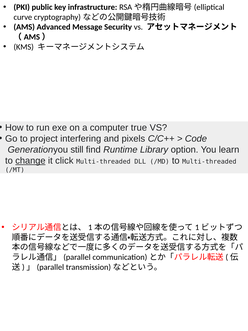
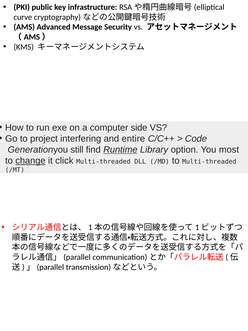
true: true -> side (139, 127)
pixels: pixels -> entire (133, 138)
Runtime underline: none -> present (120, 150)
learn: learn -> most (229, 150)
